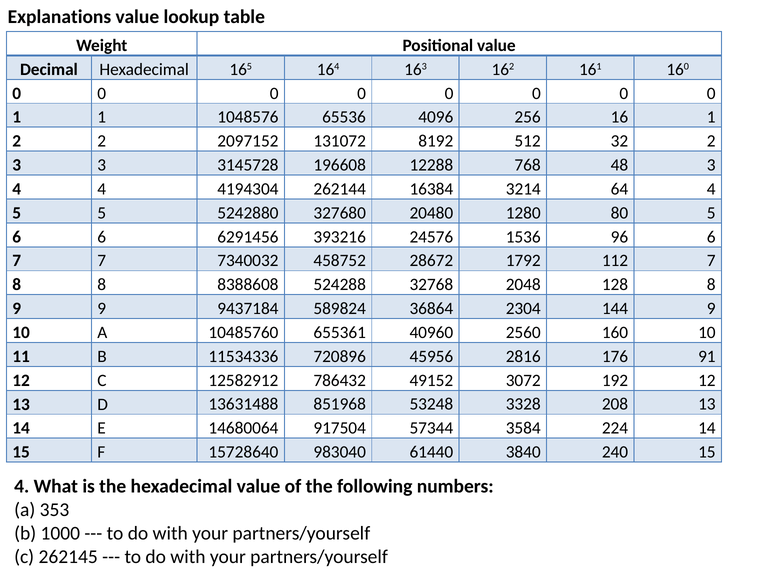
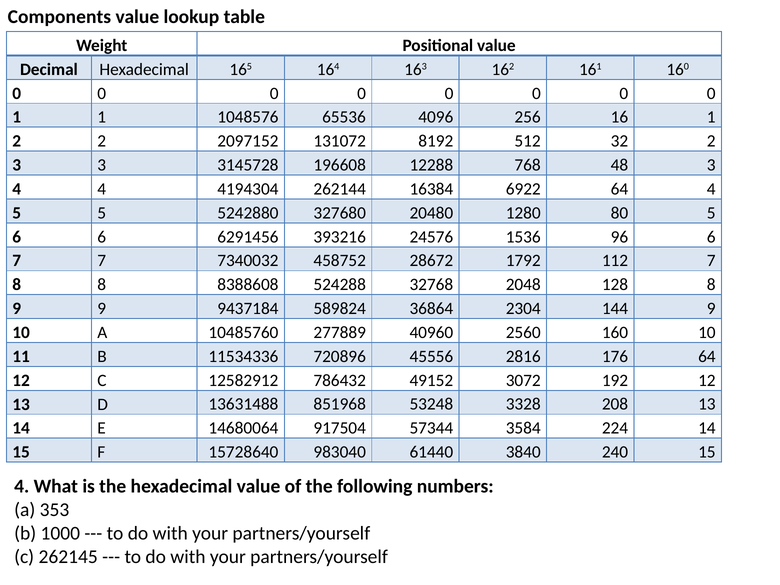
Explanations: Explanations -> Components (59, 17)
3214: 3214 -> 6922 (523, 189)
655361: 655361 -> 277889 (340, 333)
45956: 45956 -> 45556 (431, 356)
176 91: 91 -> 64 (707, 356)
